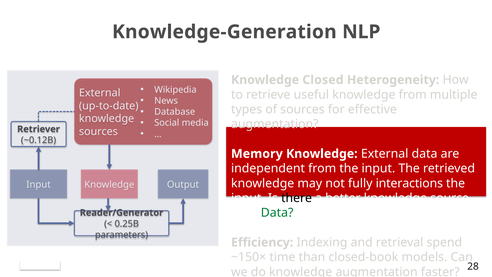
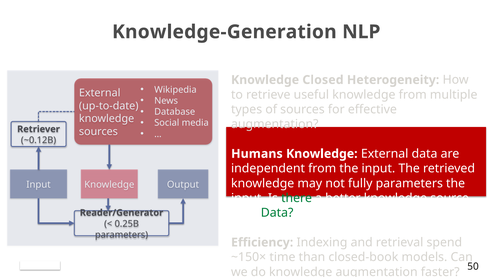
Memory: Memory -> Humans (257, 154)
fully interactions: interactions -> parameters (409, 183)
there colour: black -> green (297, 198)
28: 28 -> 50 (473, 266)
